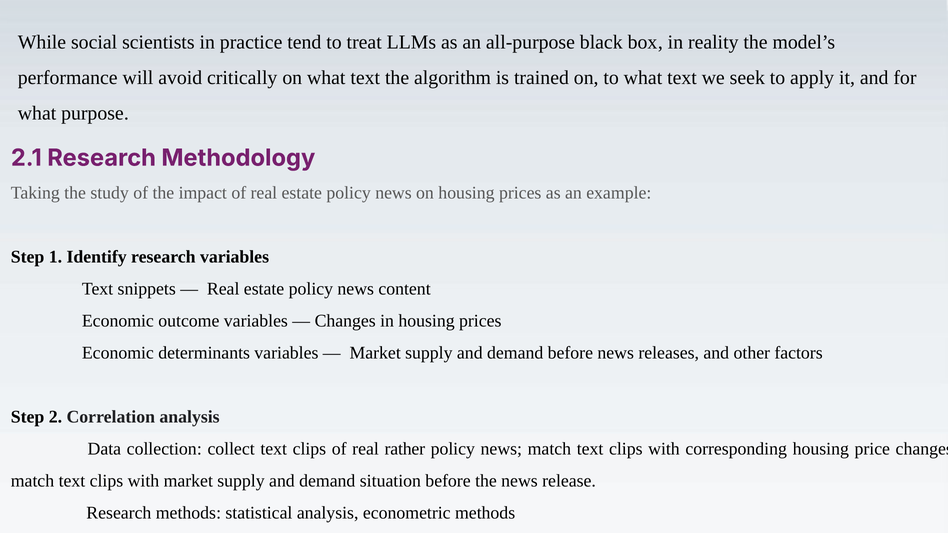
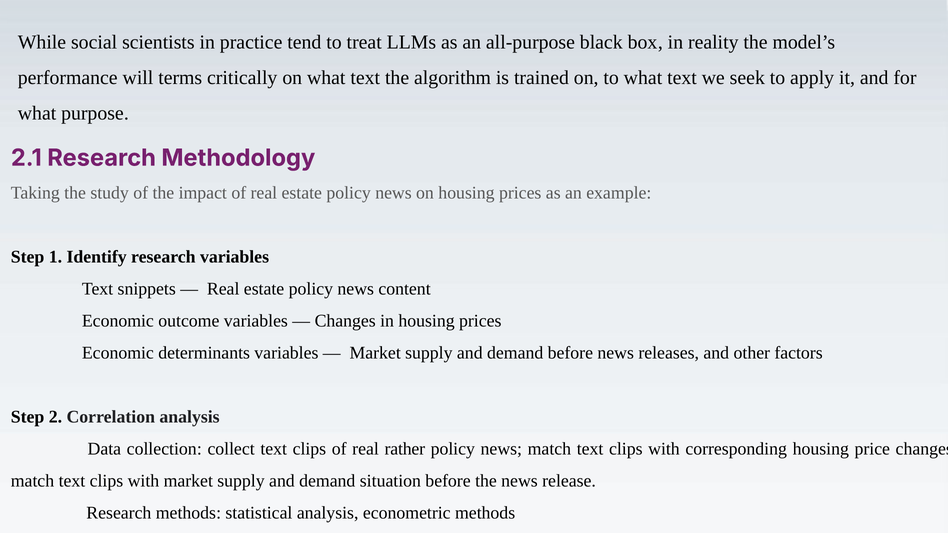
avoid: avoid -> terms (180, 78)
